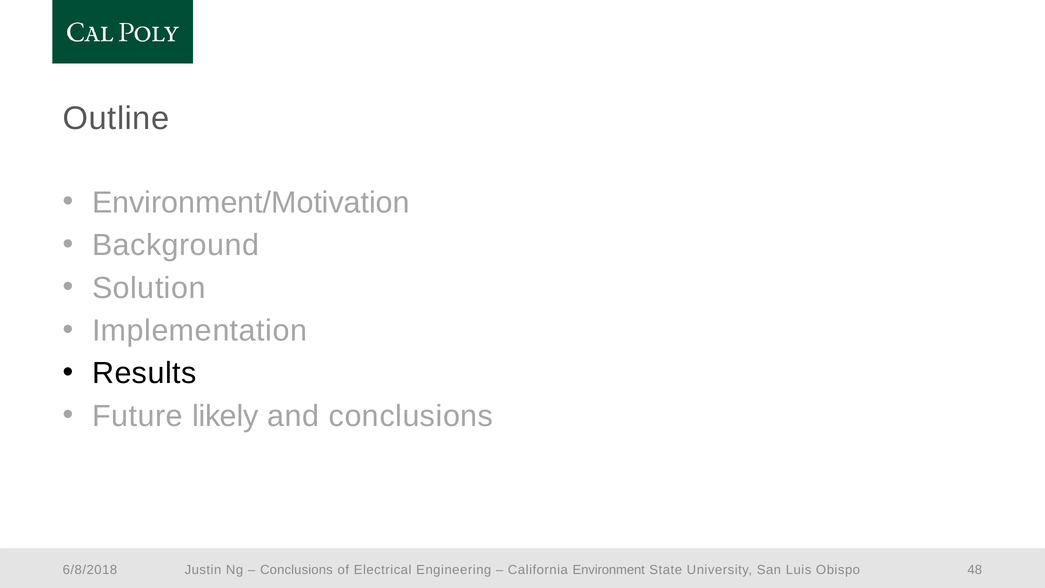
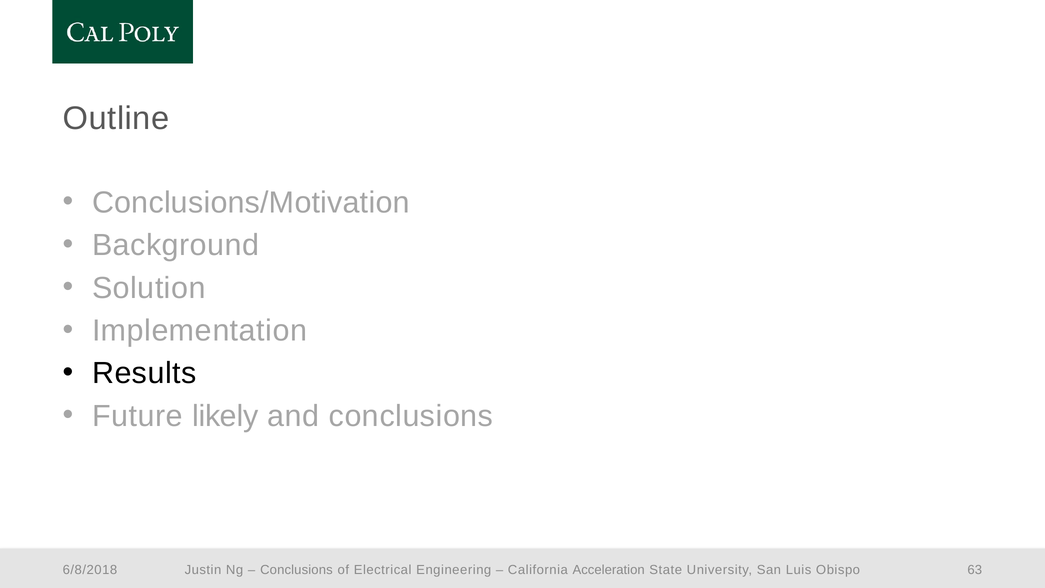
Environment/Motivation: Environment/Motivation -> Conclusions/Motivation (251, 203)
Environment: Environment -> Acceleration (609, 570)
48: 48 -> 63 (975, 570)
